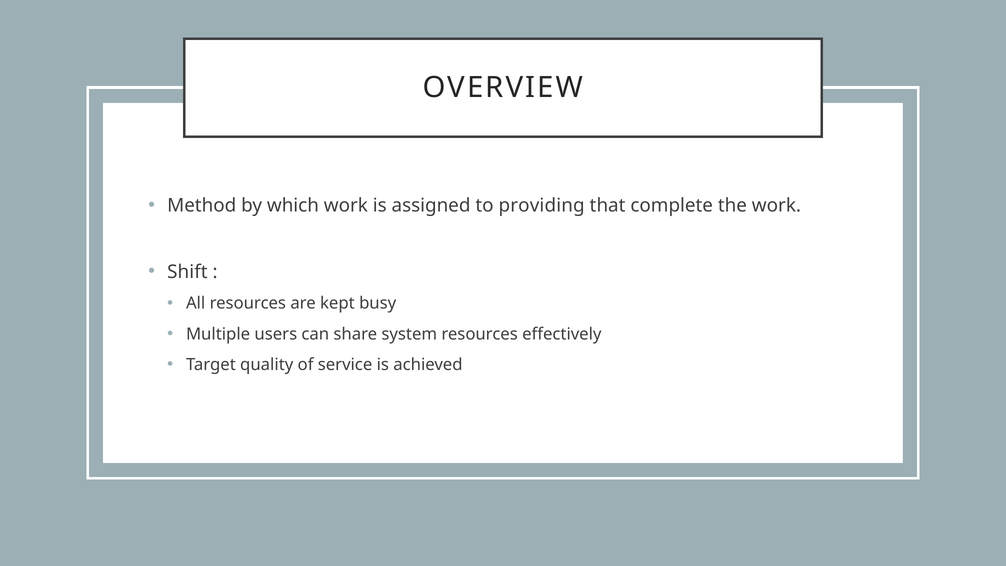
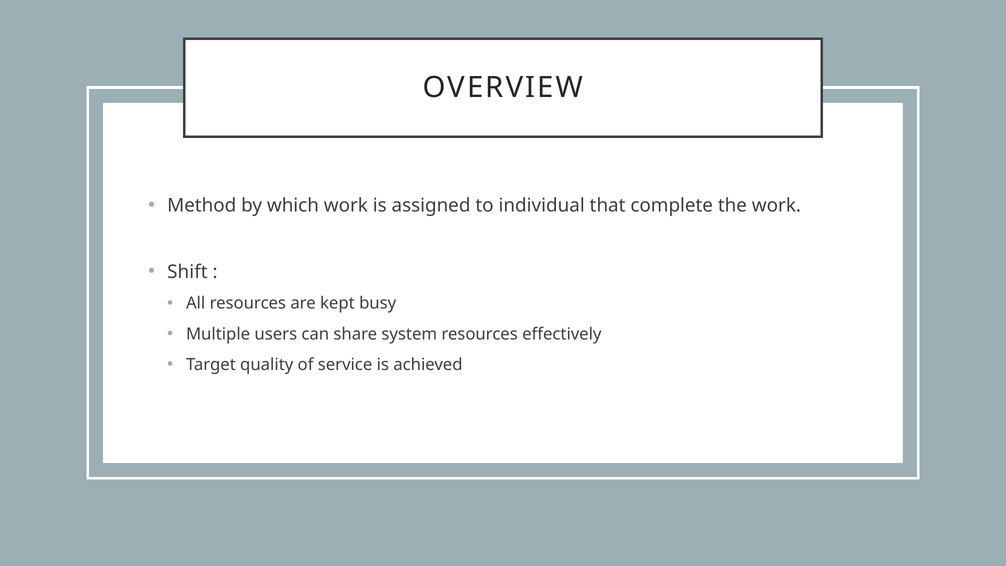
providing: providing -> individual (542, 205)
